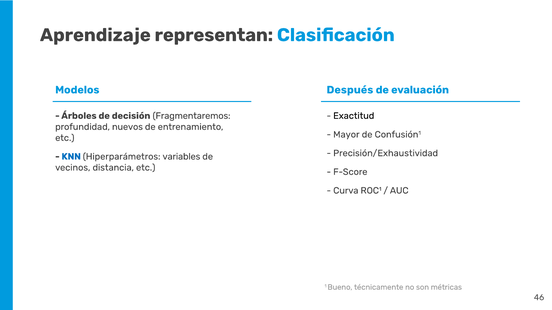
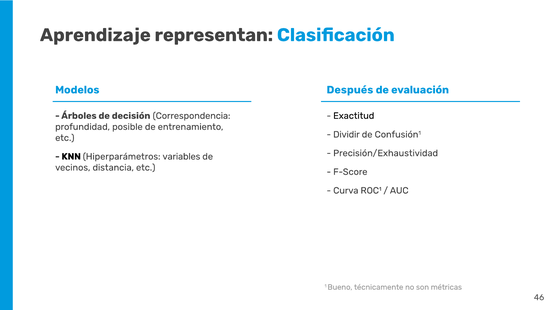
Fragmentaremos: Fragmentaremos -> Correspondencia (192, 116)
nuevos: nuevos -> posible (127, 127)
Mayor: Mayor -> Dividir (346, 135)
KNN colour: blue -> black (71, 157)
